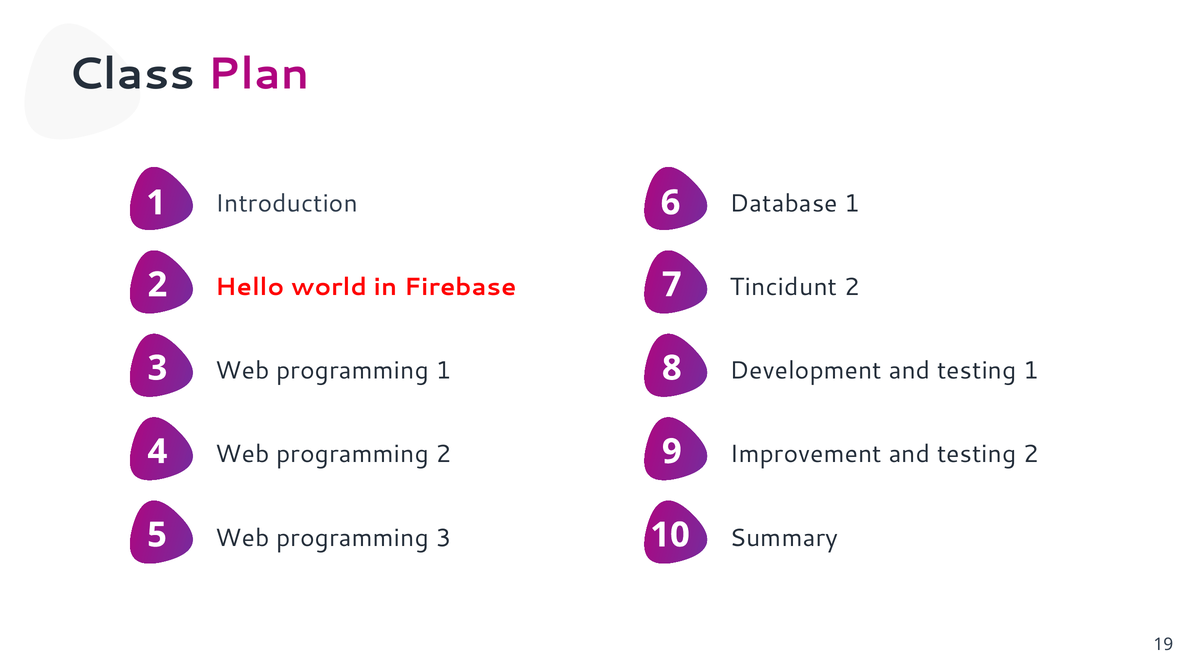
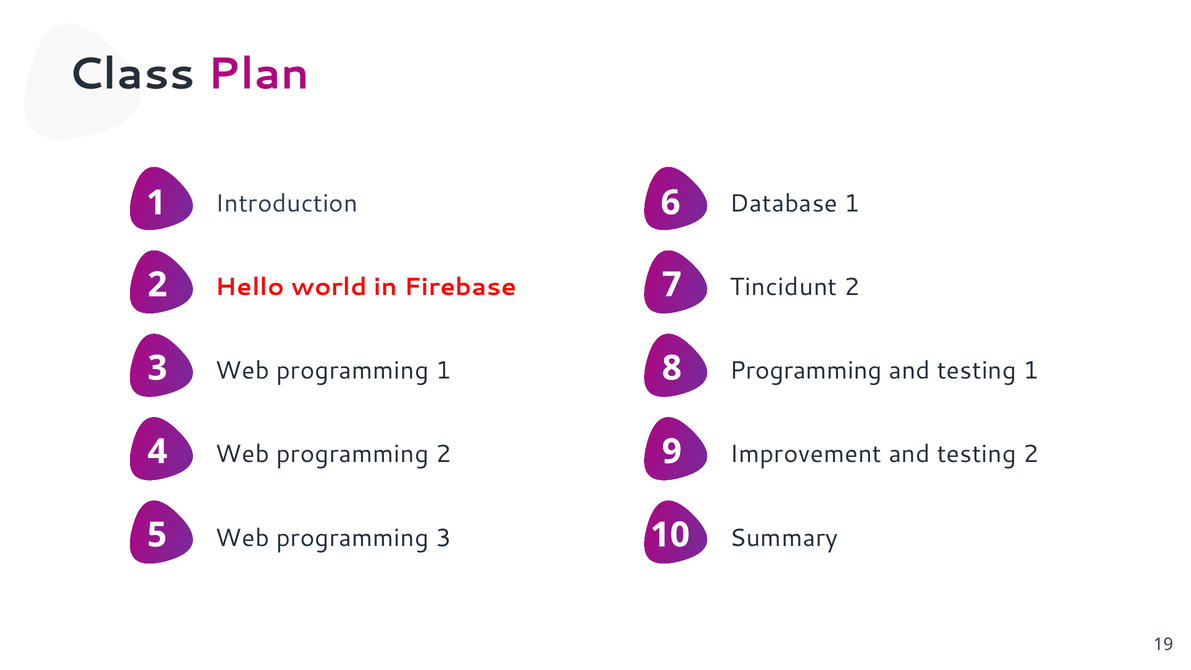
Development: Development -> Programming (806, 371)
